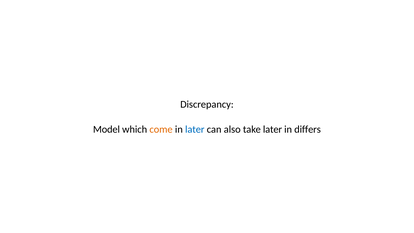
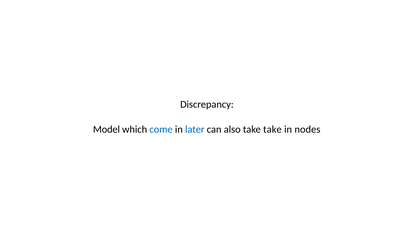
come colour: orange -> blue (161, 129)
take later: later -> take (272, 129)
differs: differs -> nodes (307, 129)
